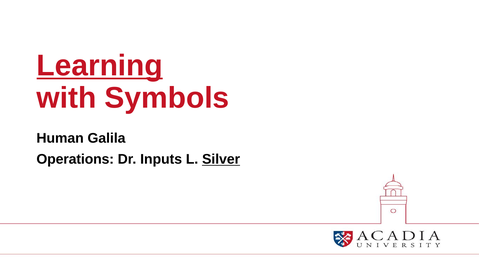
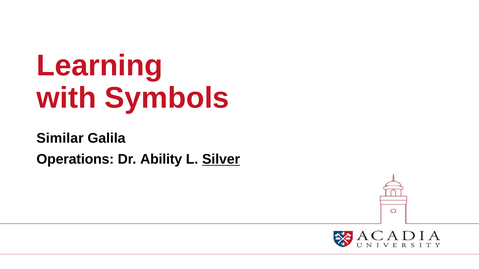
Learning underline: present -> none (100, 66)
Human: Human -> Similar (60, 138)
Inputs: Inputs -> Ability (161, 160)
